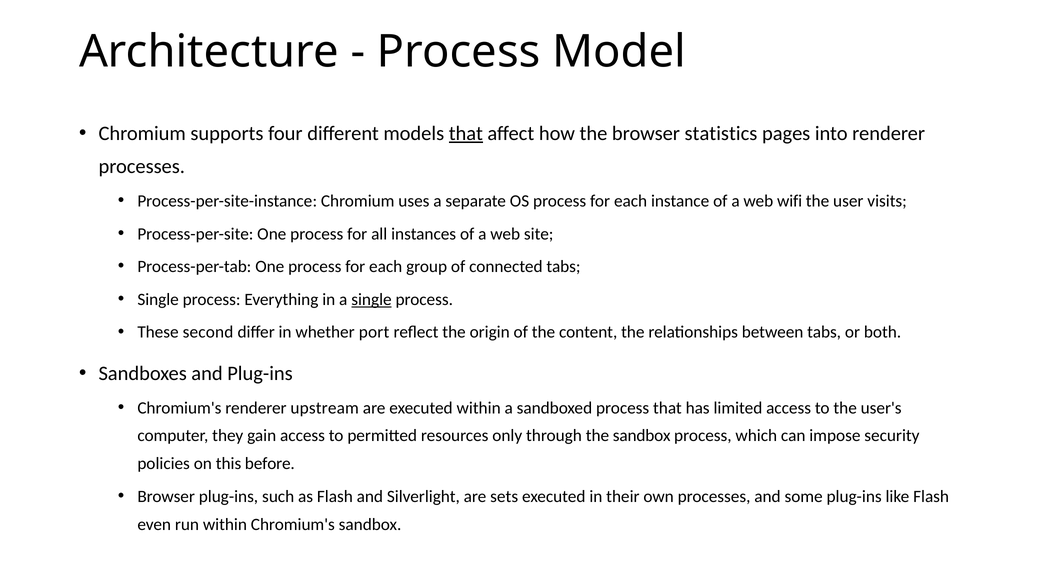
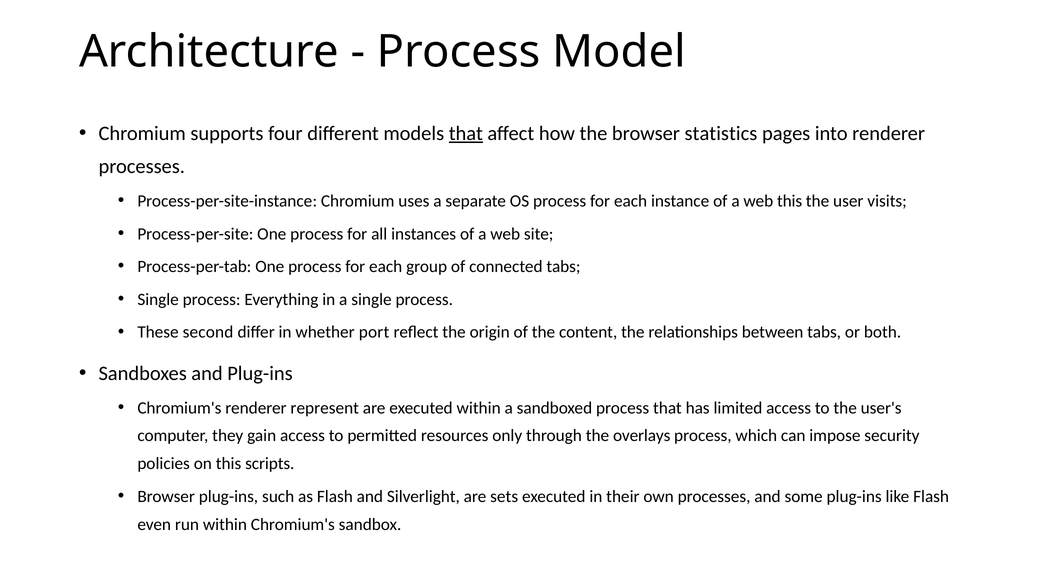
web wifi: wifi -> this (790, 201)
single underline: present -> none (371, 300)
upstream: upstream -> represent (325, 408)
the sandbox: sandbox -> overlays (642, 436)
before: before -> scripts (270, 464)
